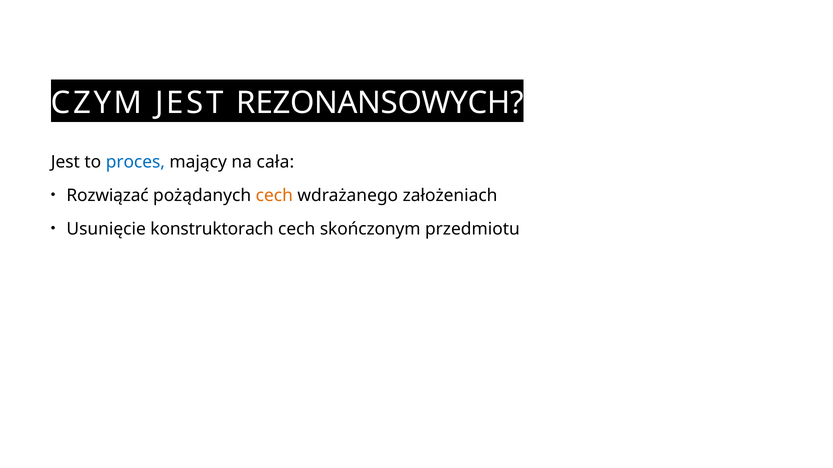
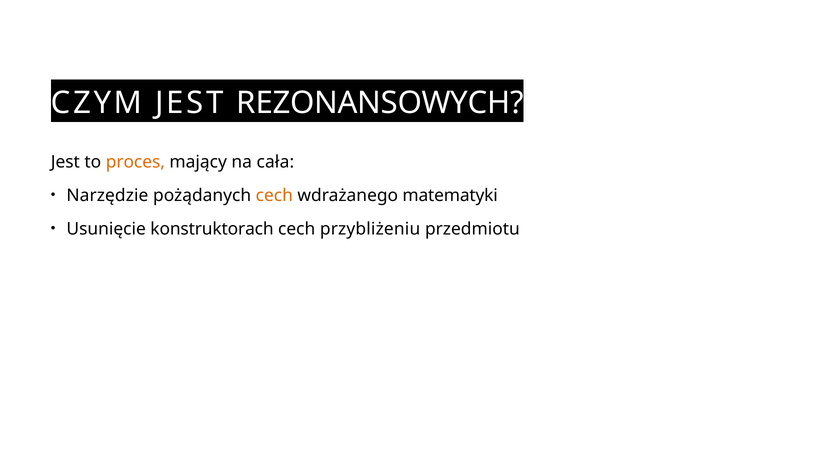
proces colour: blue -> orange (135, 162)
Rozwiązać: Rozwiązać -> Narzędzie (107, 196)
założeniach: założeniach -> matematyki (450, 196)
skończonym: skończonym -> przybliżeniu (370, 230)
